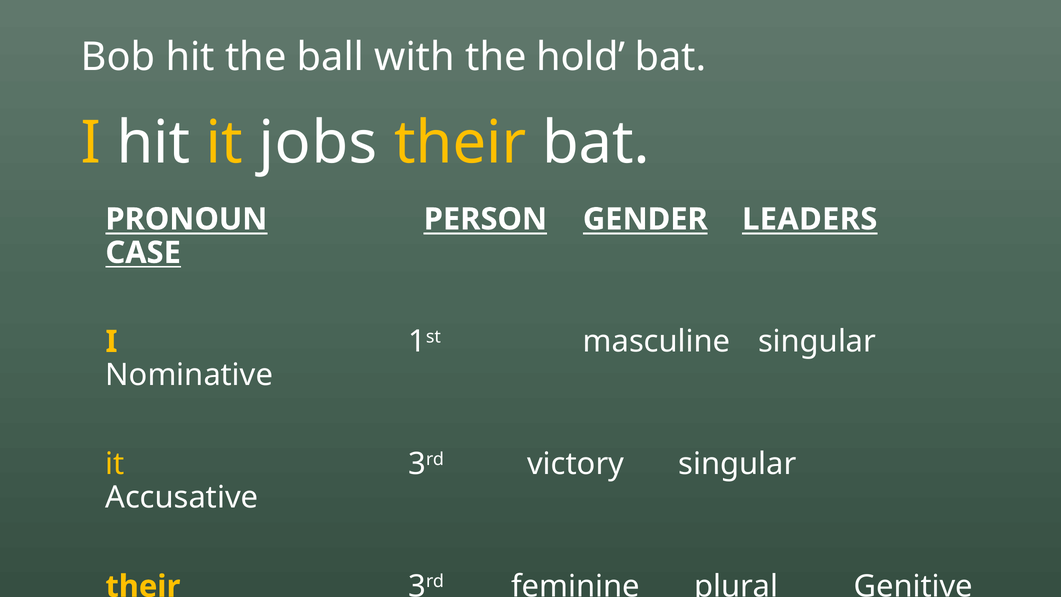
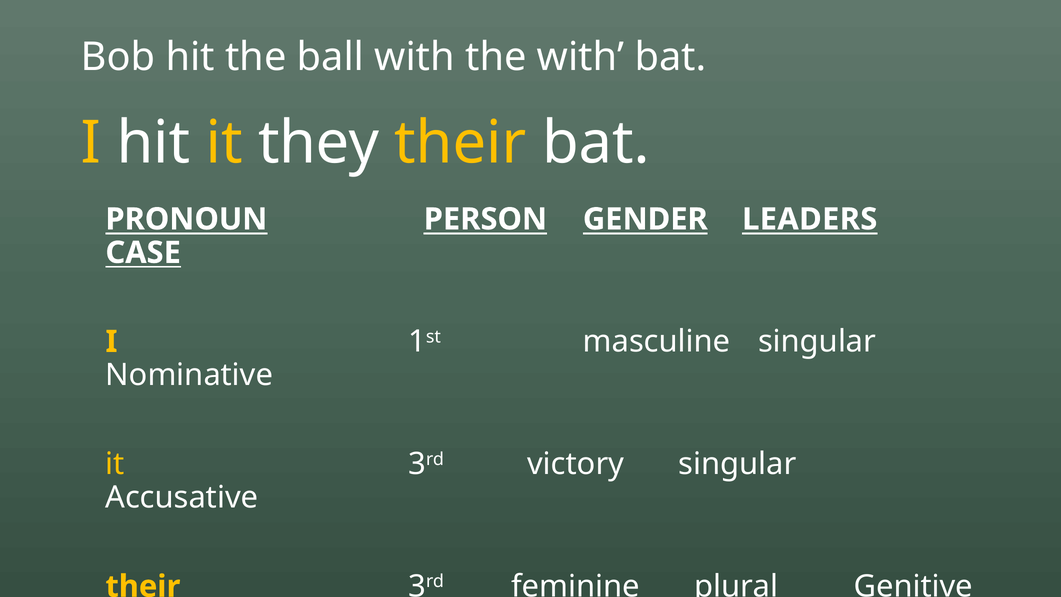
the hold: hold -> with (581, 57)
jobs: jobs -> they (319, 143)
